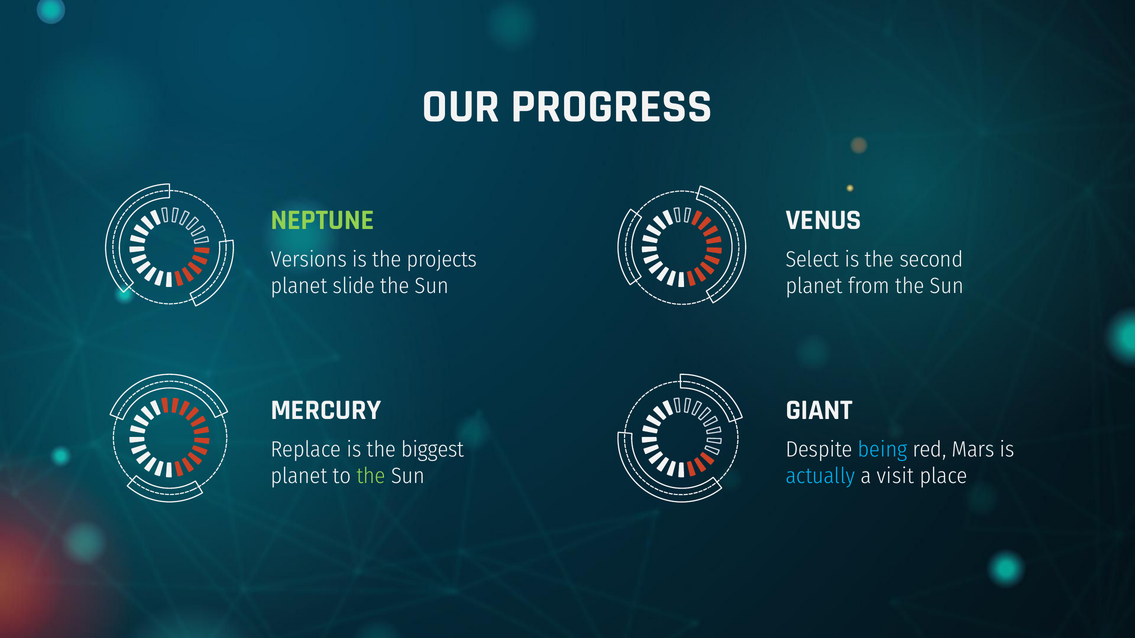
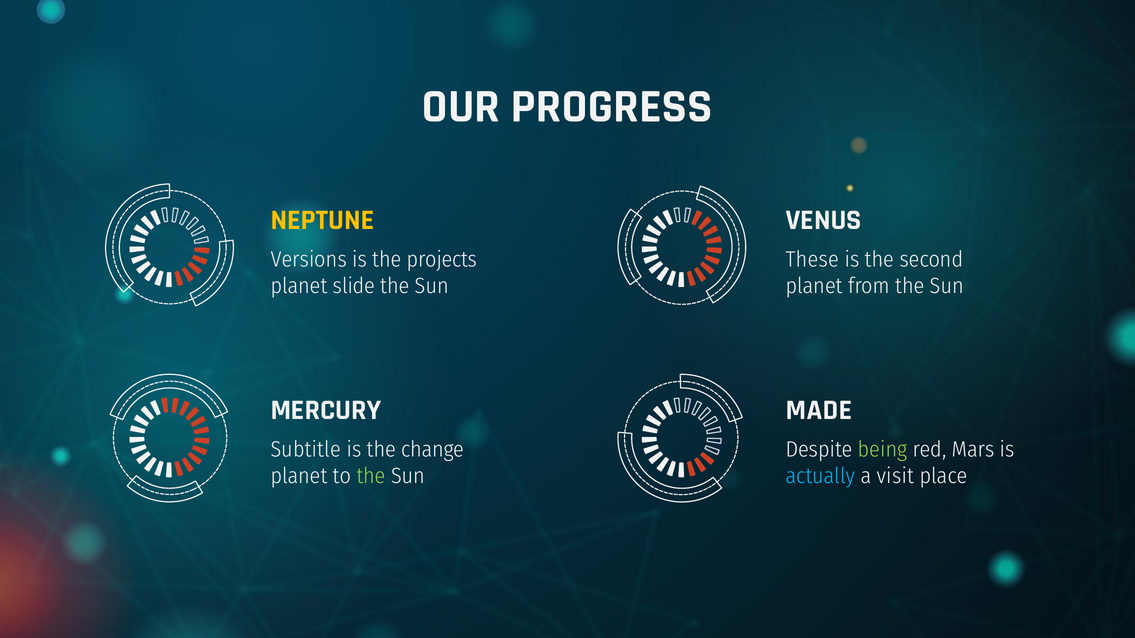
NEPTUNE colour: light green -> yellow (322, 220)
Select: Select -> These (812, 260)
GIANT: GIANT -> MADE (819, 410)
Replace: Replace -> Subtitle (306, 450)
biggest: biggest -> change (433, 450)
being colour: light blue -> light green (883, 450)
